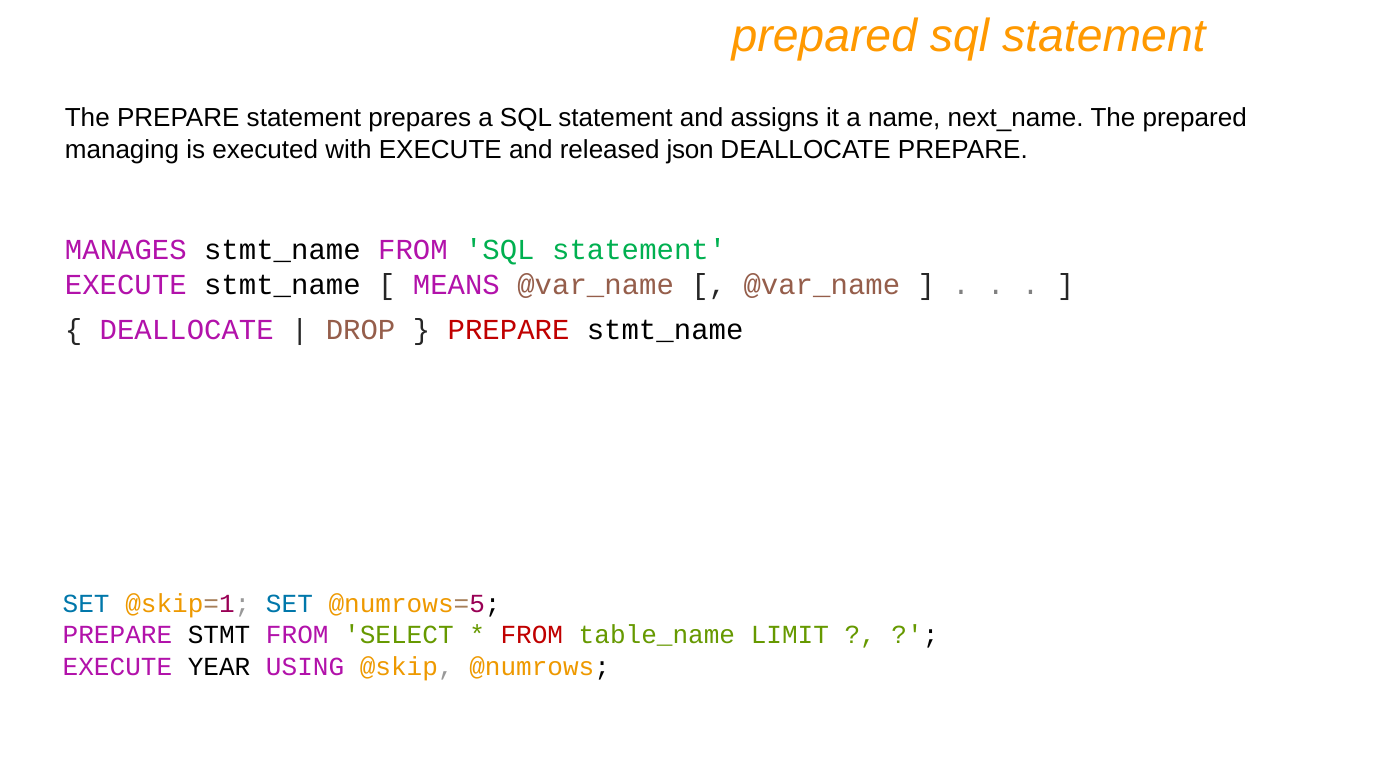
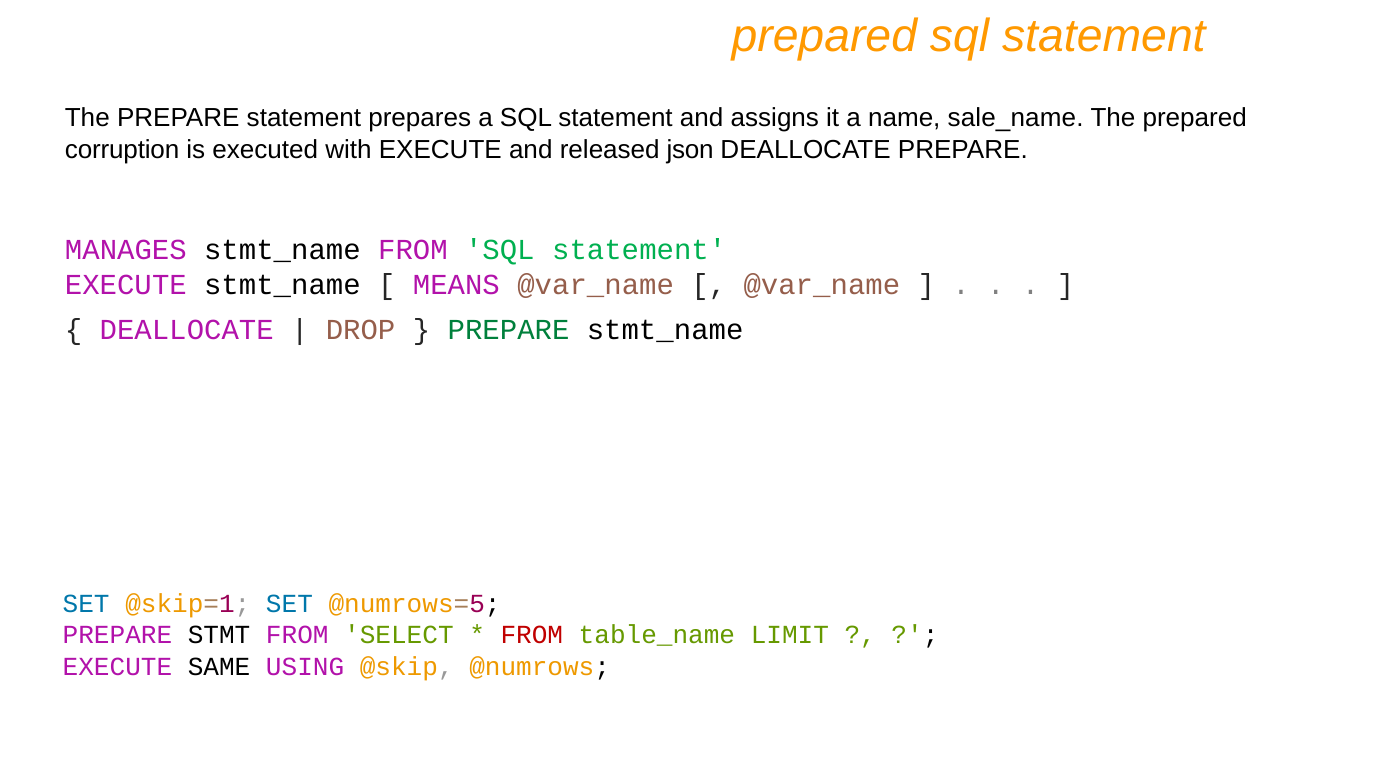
next_name: next_name -> sale_name (1016, 118)
managing: managing -> corruption (122, 149)
PREPARE colour: red -> green (509, 330)
YEAR: YEAR -> SAME (219, 666)
